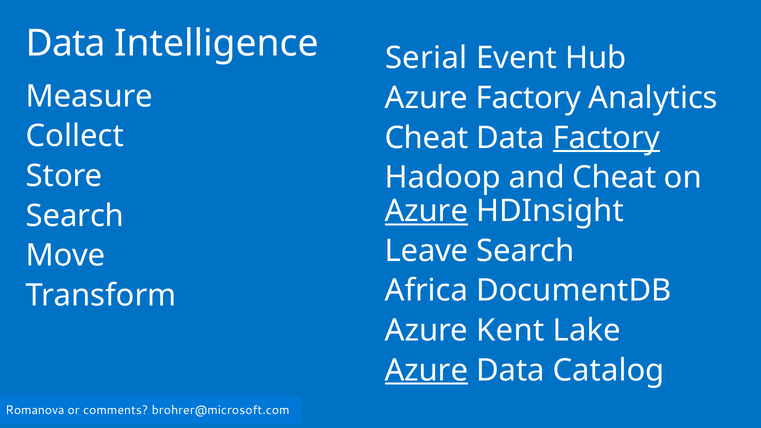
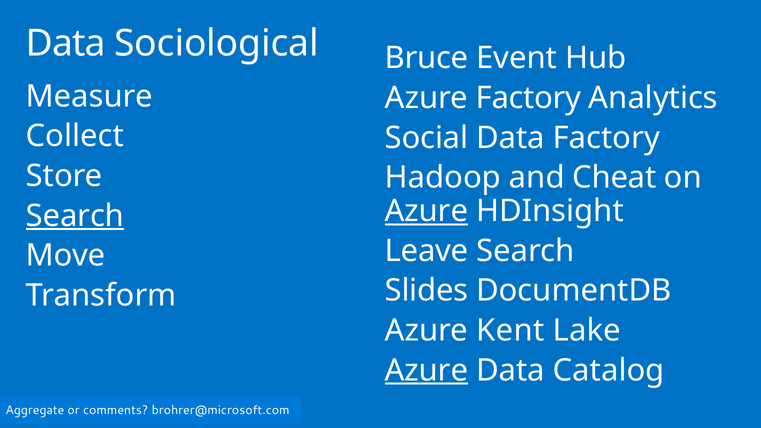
Intelligence: Intelligence -> Sociological (216, 44)
Serial: Serial -> Bruce (427, 58)
Cheat: Cheat -> Social (426, 138)
Factory underline: present -> none (606, 138)
Search underline: none -> present (75, 216)
Africa: Africa -> Slides (427, 291)
Romanova: Romanova -> Aggregate (35, 410)
